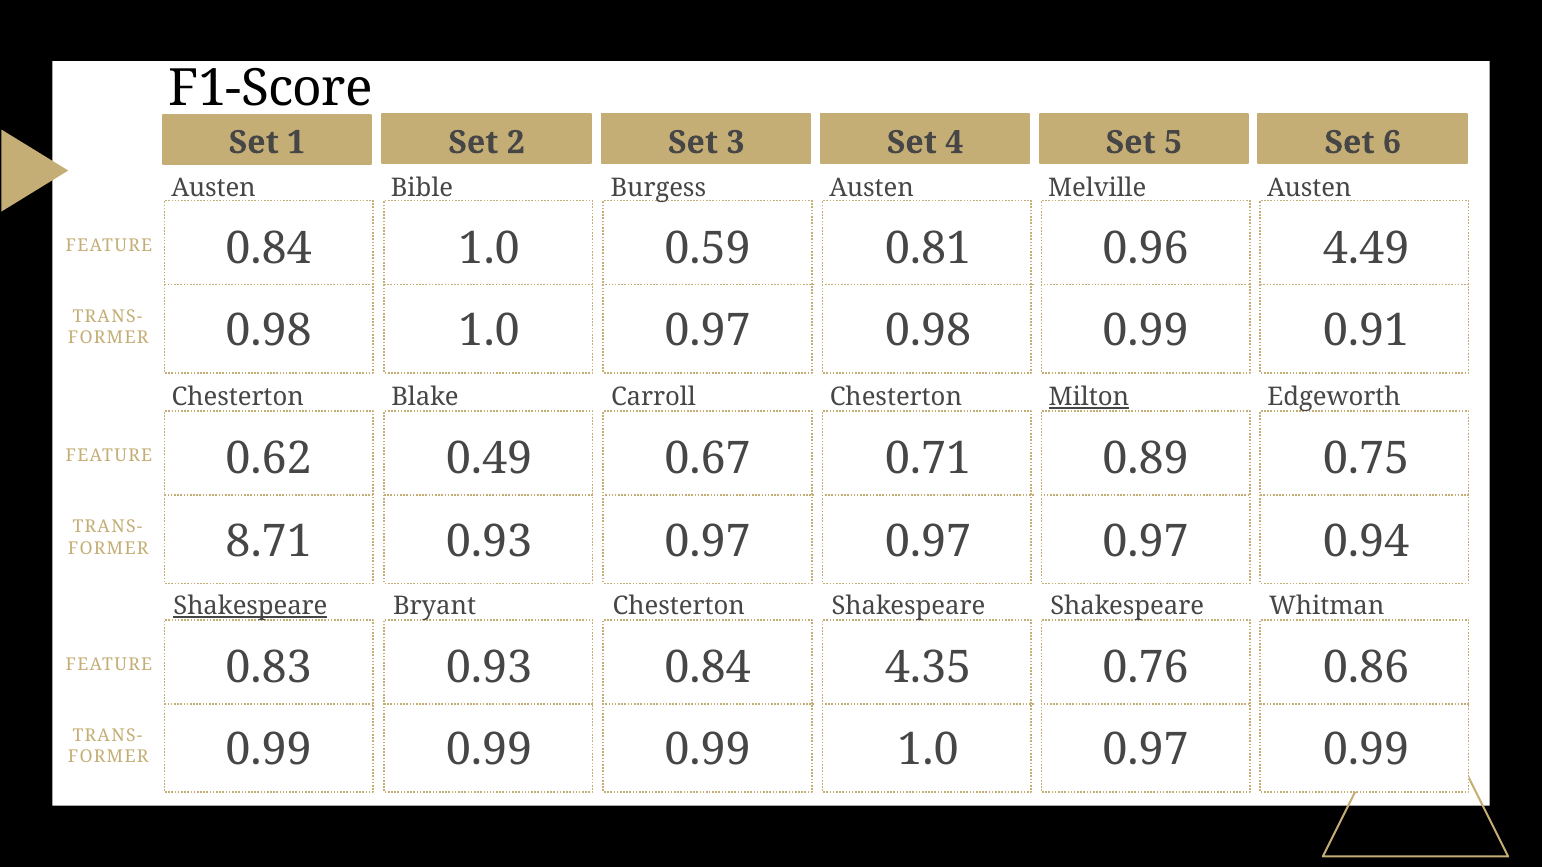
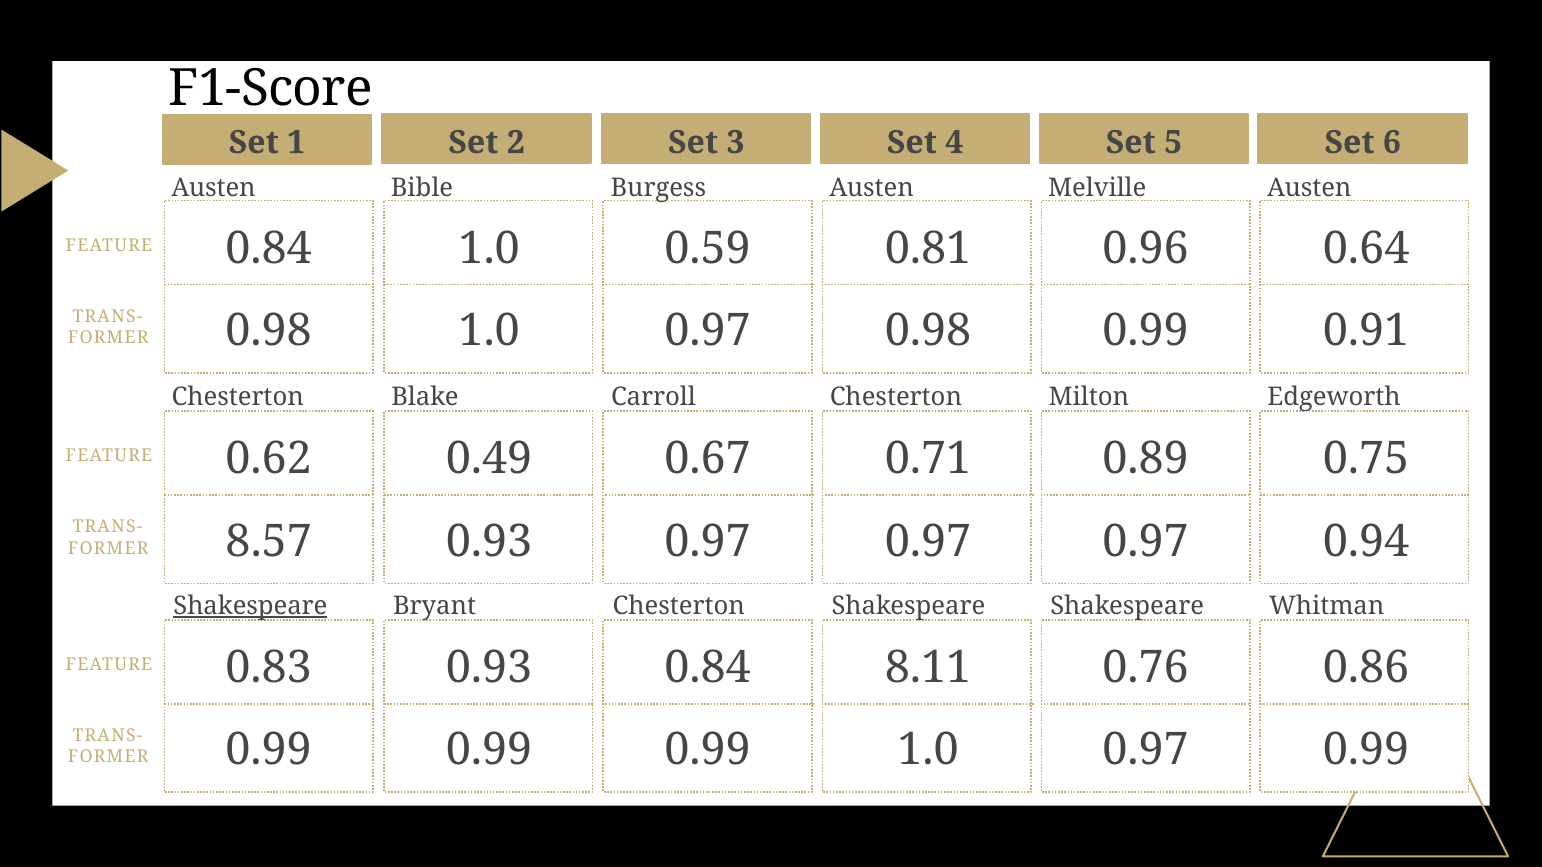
4.49: 4.49 -> 0.64 (1366, 249)
Milton underline: present -> none (1089, 397)
8.71: 8.71 -> 8.57 (269, 542)
4.35: 4.35 -> 8.11 (928, 668)
